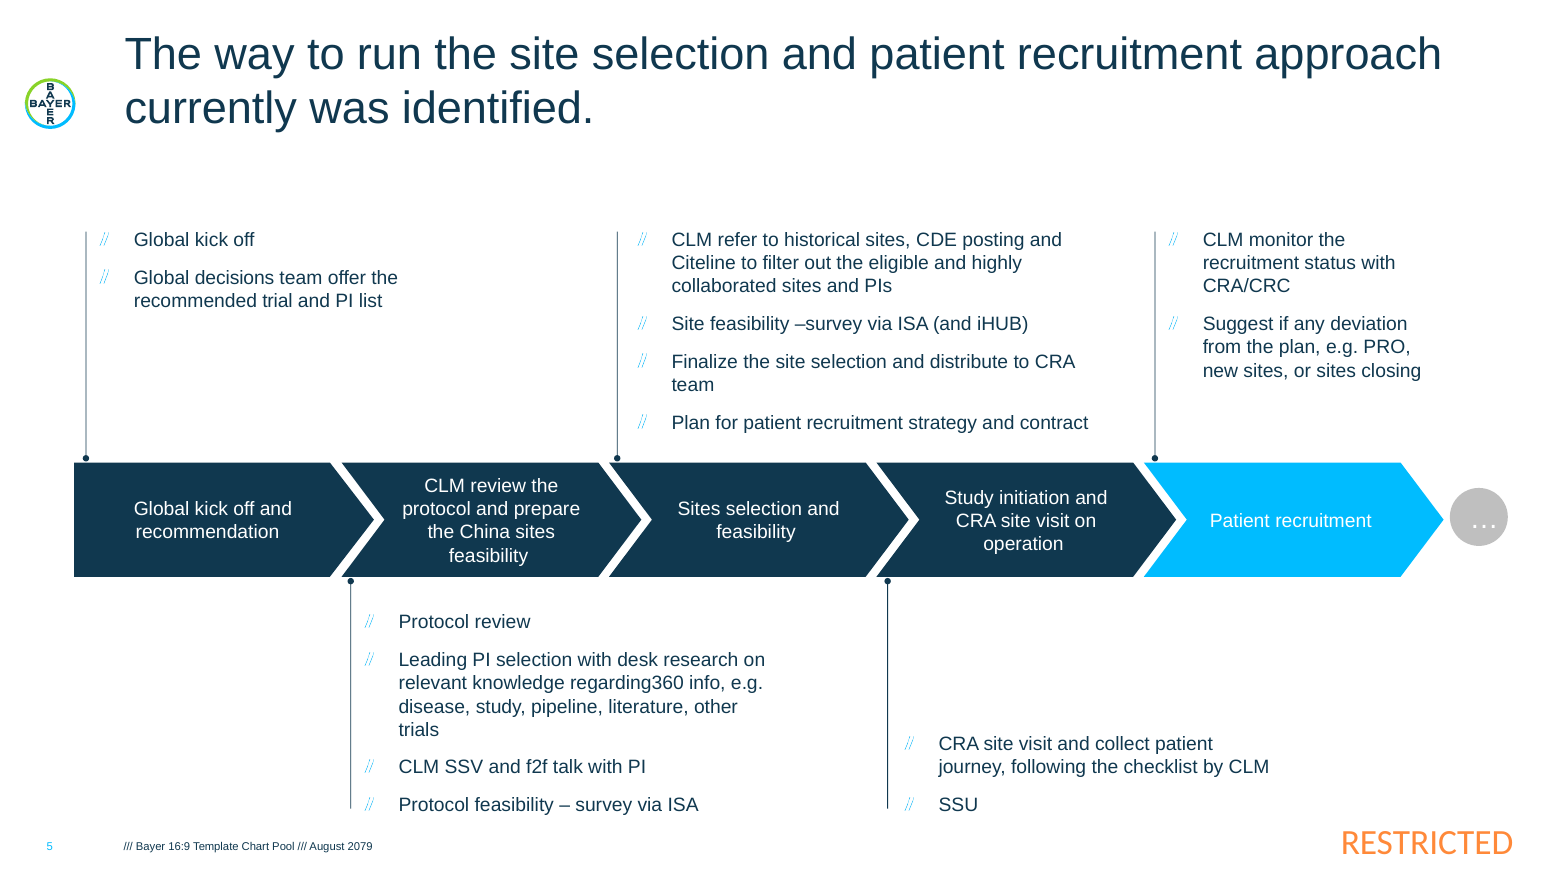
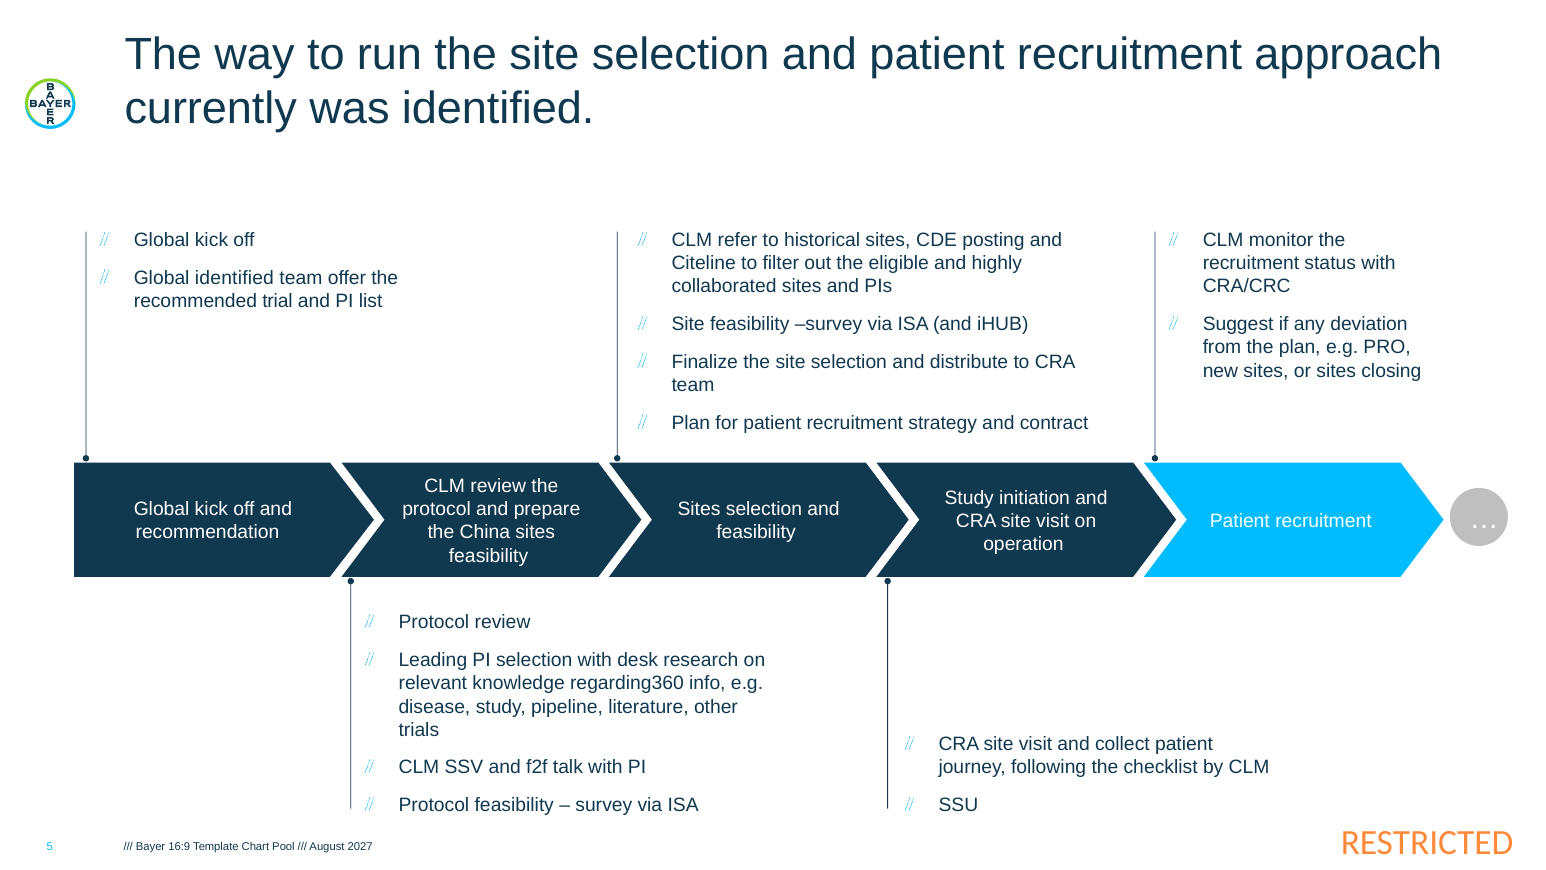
Global decisions: decisions -> identified (234, 278)
2079: 2079 -> 2027 (360, 847)
